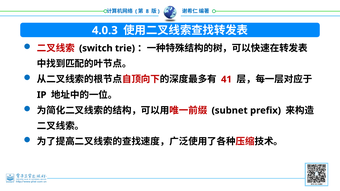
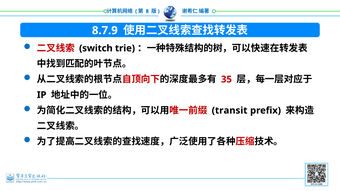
4.0.3: 4.0.3 -> 8.7.9 (105, 30)
41: 41 -> 35 (226, 79)
subnet: subnet -> transit (230, 111)
